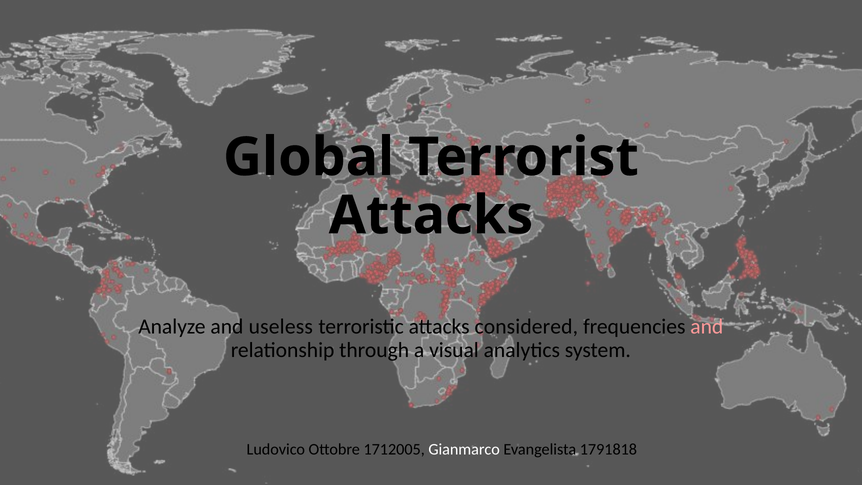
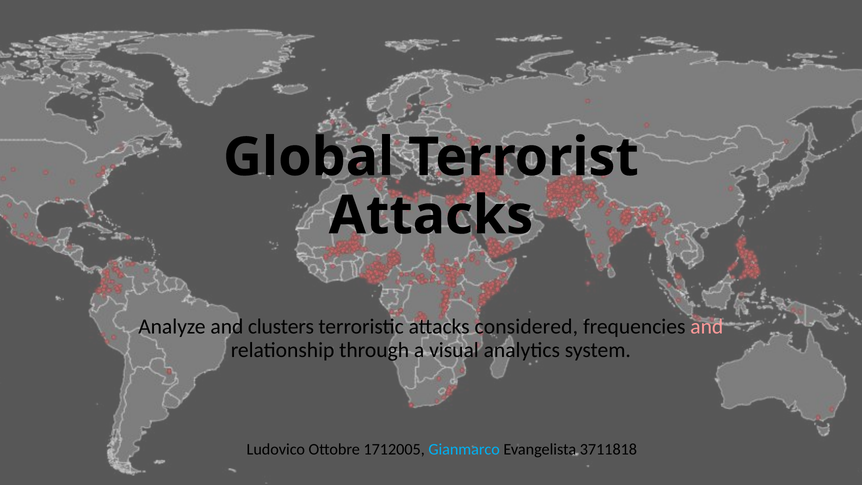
useless: useless -> clusters (281, 327)
Gianmarco colour: white -> light blue (464, 449)
1791818: 1791818 -> 3711818 (608, 449)
